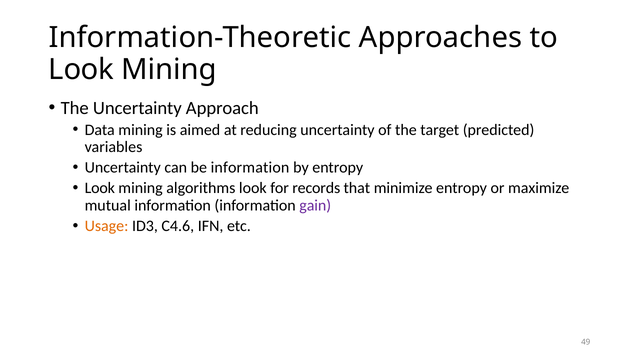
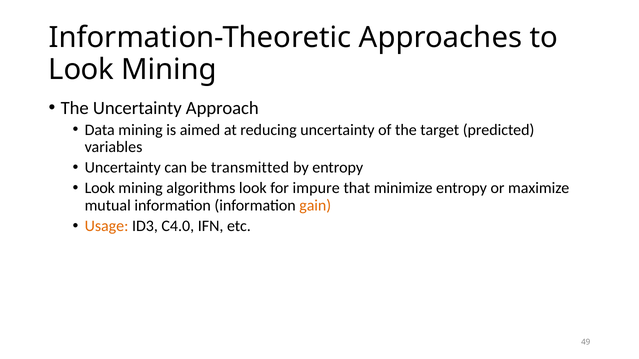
be information: information -> transmitted (250, 168)
records: records -> impure (316, 188)
gain colour: purple -> orange (315, 206)
C4.6: C4.6 -> C4.0 (178, 226)
